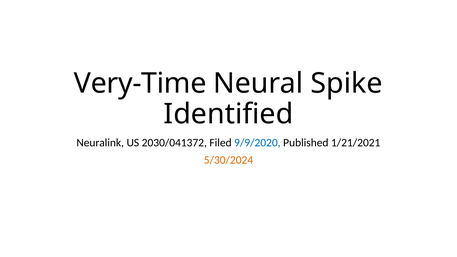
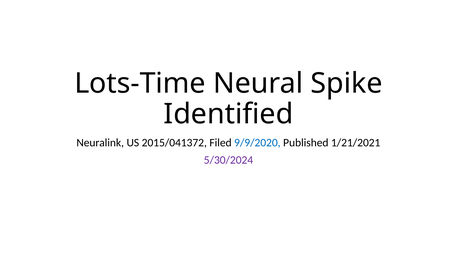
Very-Time: Very-Time -> Lots-Time (140, 83)
2030/041372: 2030/041372 -> 2015/041372 (174, 143)
5/30/2024 colour: orange -> purple (228, 160)
